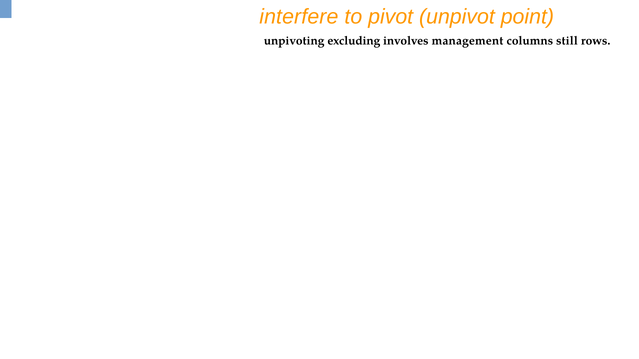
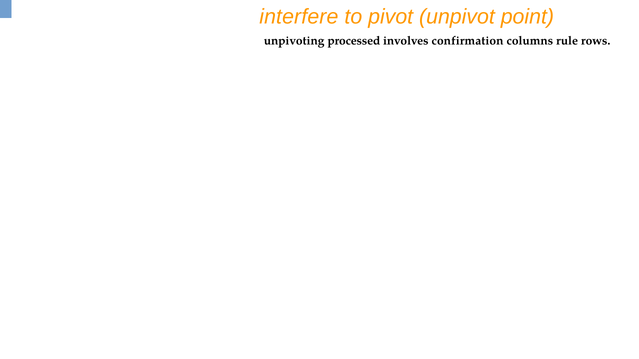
excluding: excluding -> processed (354, 41)
management: management -> confirmation (468, 41)
still: still -> rule (567, 41)
